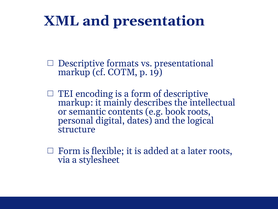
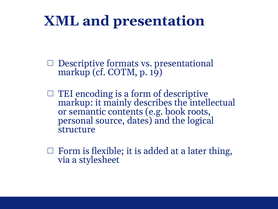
digital: digital -> source (110, 120)
later roots: roots -> thing (221, 151)
